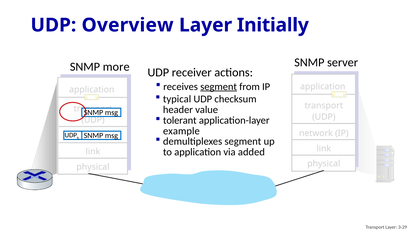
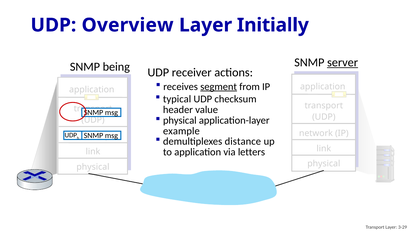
server underline: none -> present (343, 62)
more: more -> being (116, 67)
tolerant: tolerant -> physical (180, 121)
demultiplexes segment: segment -> distance (243, 141)
added: added -> letters (251, 152)
